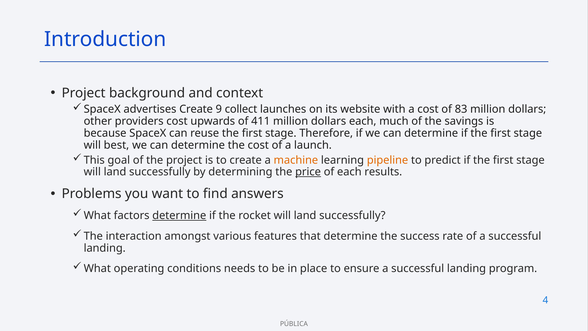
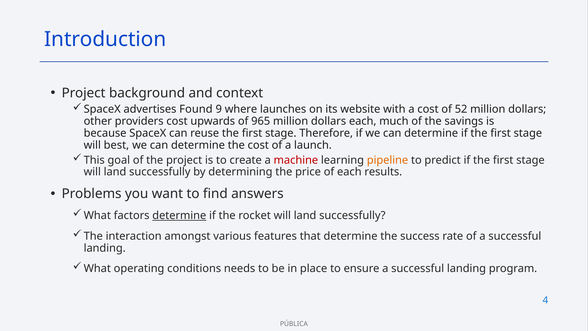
advertises Create: Create -> Found (196, 109)
collect: collect -> where (241, 109)
83: 83 -> 52 (461, 109)
411: 411 -> 965 (261, 121)
machine colour: orange -> red (296, 160)
price underline: present -> none (308, 172)
